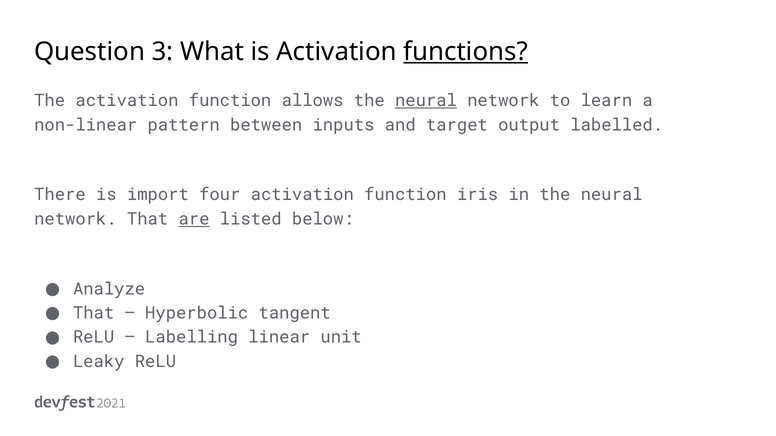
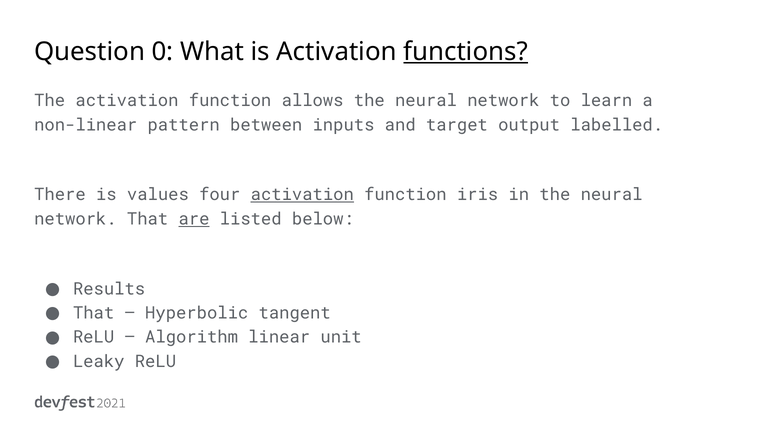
3: 3 -> 0 (163, 52)
neural underline: present -> none (426, 101)
import: import -> values (158, 195)
activation underline: none -> present (302, 195)
Analyze: Analyze -> Results (109, 289)
Labelling: Labelling -> Algorithm (192, 338)
